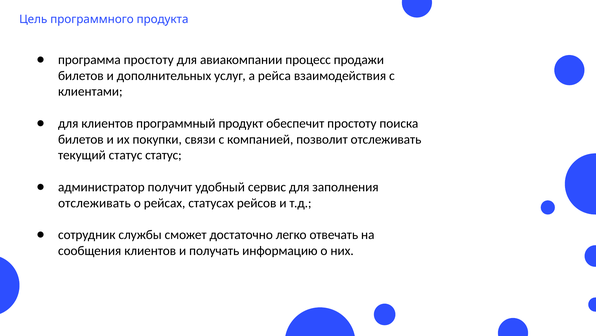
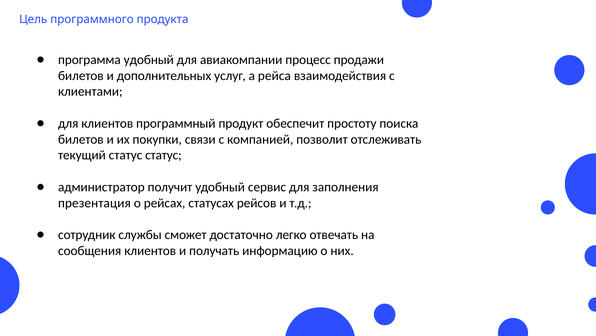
программа простоту: простоту -> удобный (149, 60)
отслеживать: отслеживать -> презентация (94, 203)
